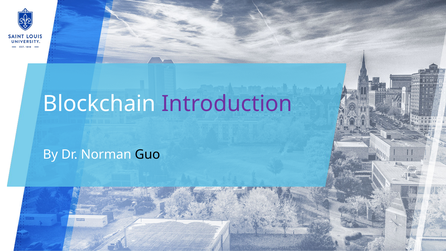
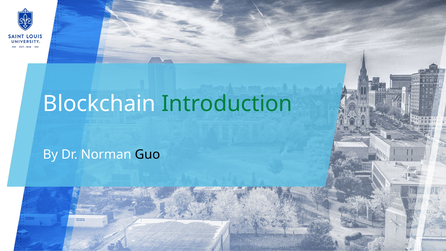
Introduction colour: purple -> green (227, 104)
